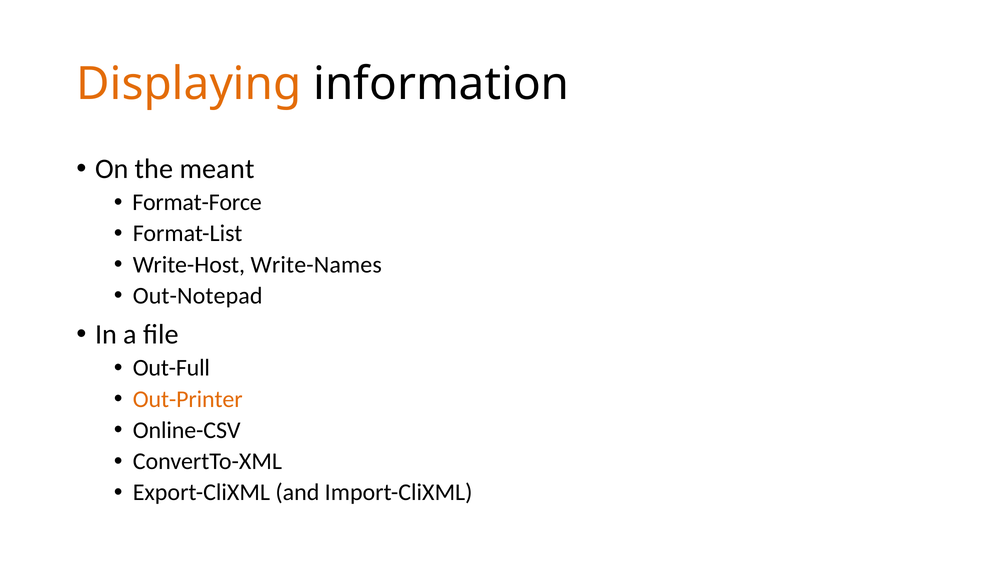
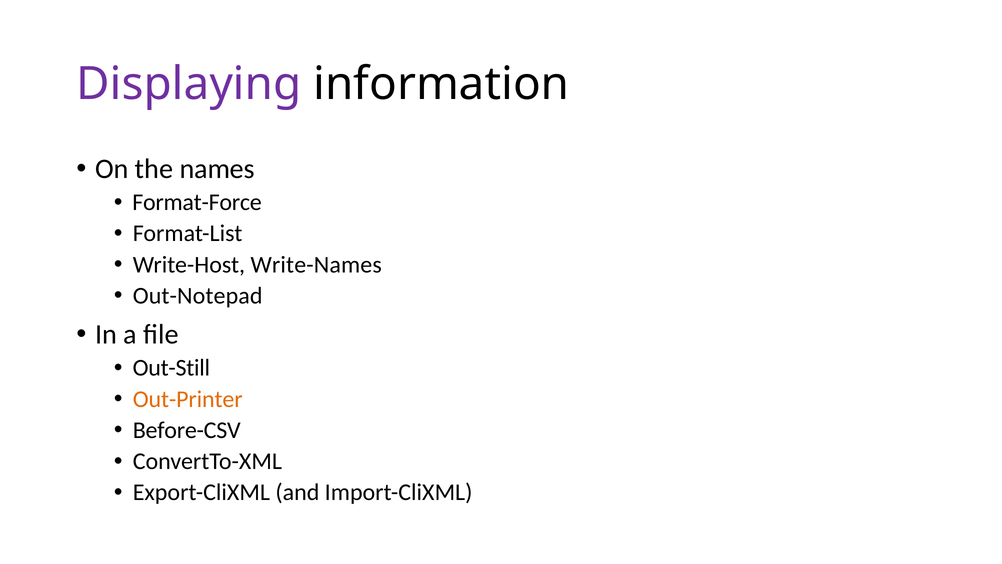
Displaying colour: orange -> purple (189, 84)
meant: meant -> names (217, 169)
Out-Full: Out-Full -> Out-Still (171, 368)
Online-CSV: Online-CSV -> Before-CSV (187, 430)
